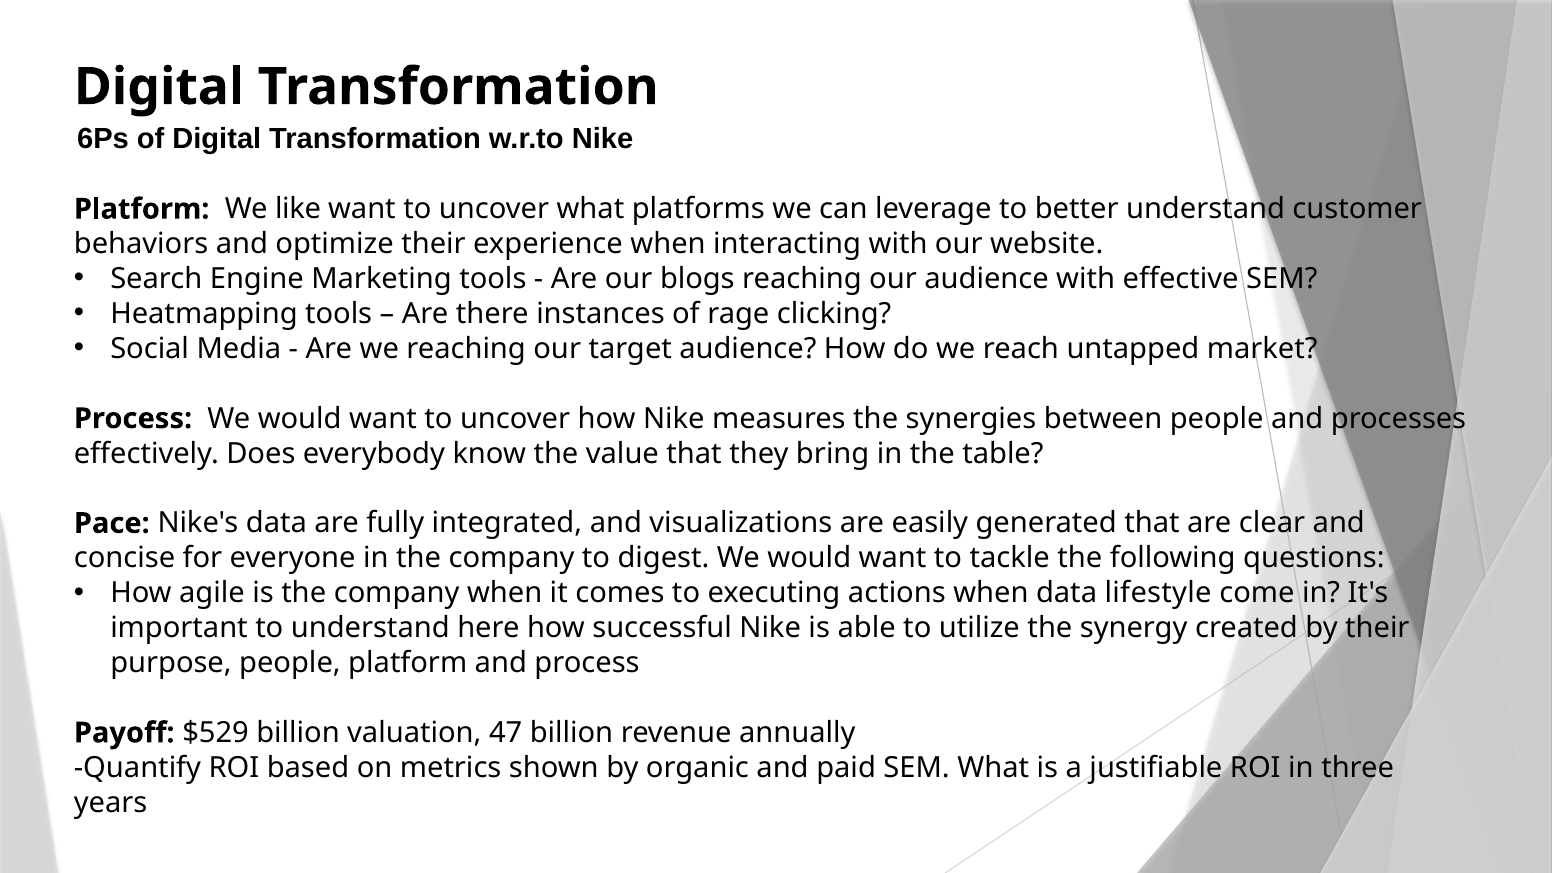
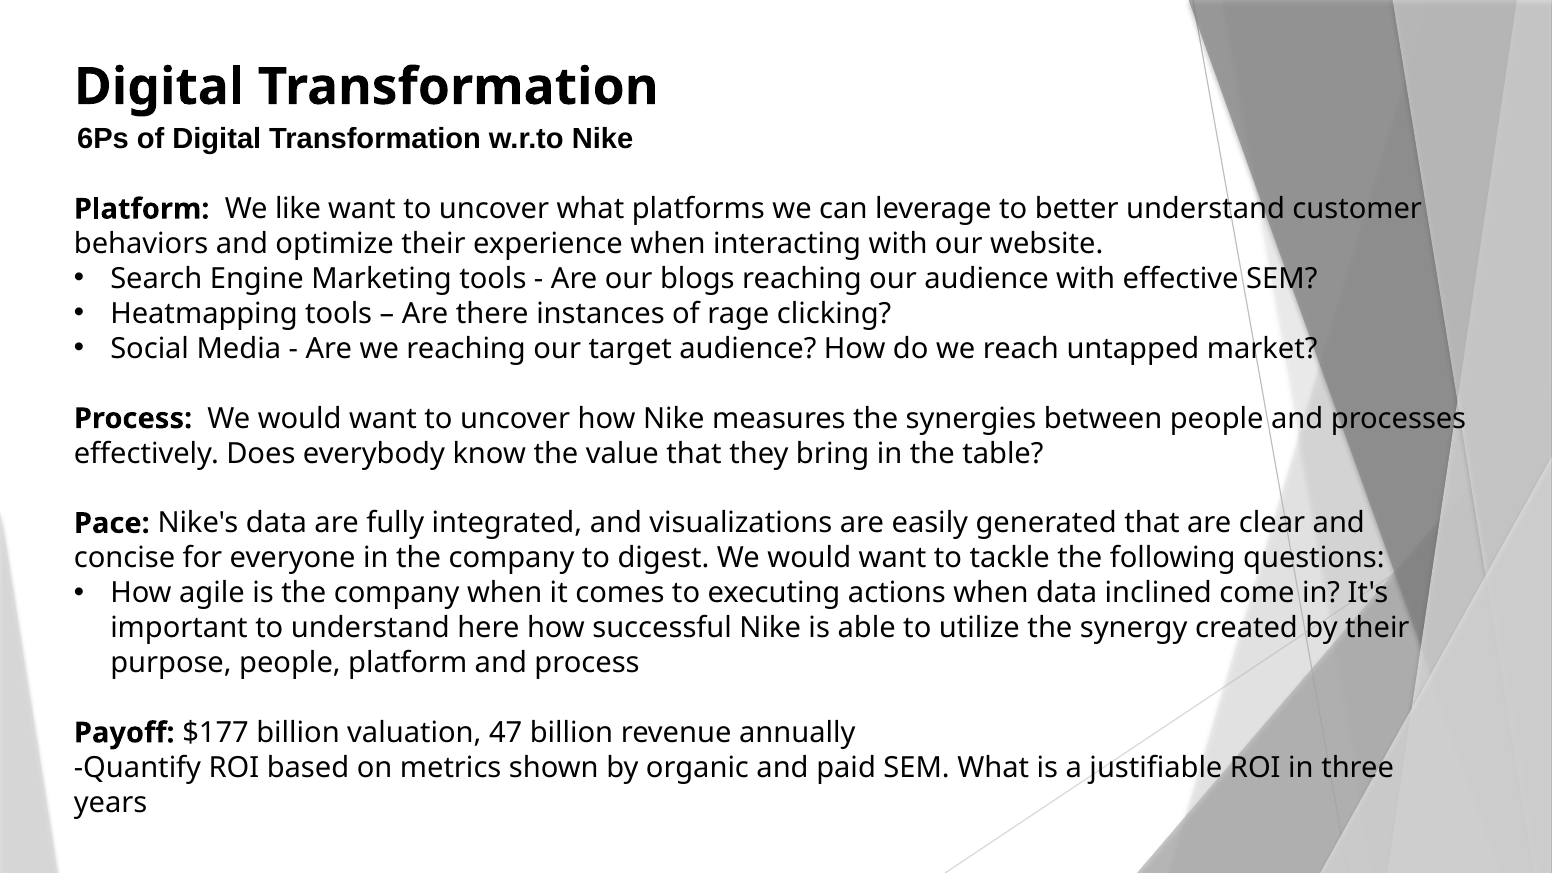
lifestyle: lifestyle -> inclined (1158, 593)
$529: $529 -> $177 (216, 733)
